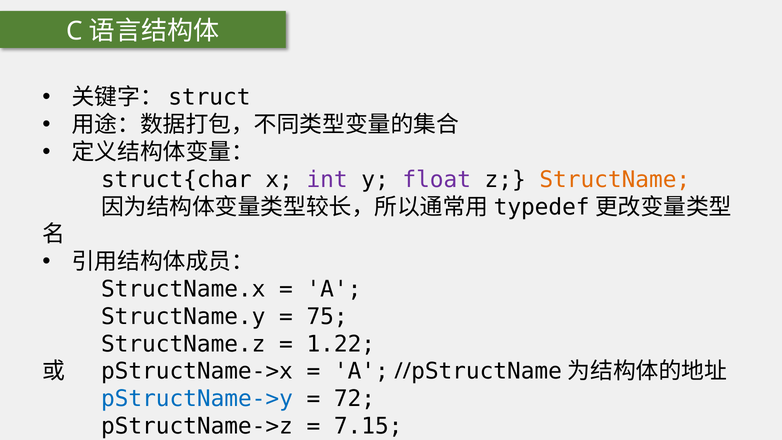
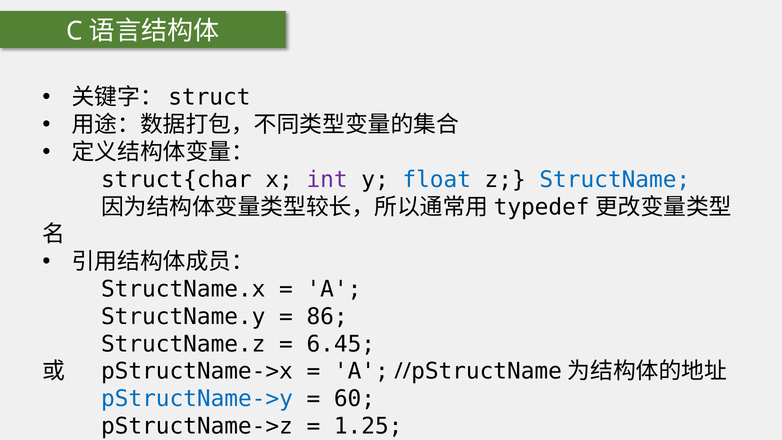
float colour: purple -> blue (437, 180)
StructName colour: orange -> blue (615, 180)
75: 75 -> 86 (327, 317)
1.22: 1.22 -> 6.45 (341, 344)
72: 72 -> 60 (354, 399)
7.15: 7.15 -> 1.25 (368, 426)
